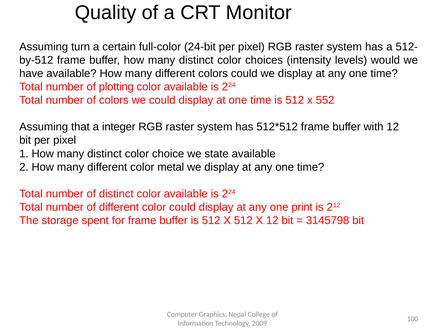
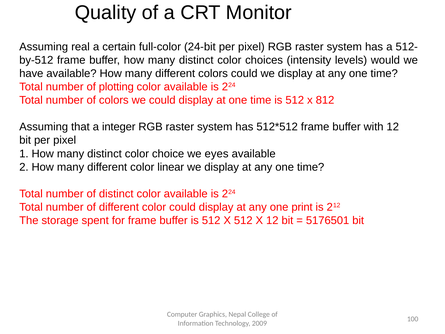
turn: turn -> real (81, 47)
552: 552 -> 812 (325, 100)
state: state -> eyes (217, 154)
metal: metal -> linear (171, 167)
3145798: 3145798 -> 5176501 (328, 220)
